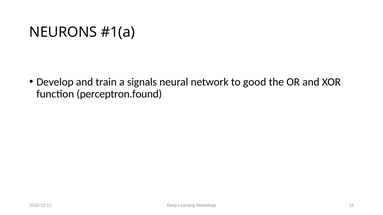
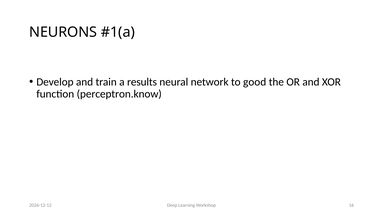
signals: signals -> results (142, 82)
perceptron.found: perceptron.found -> perceptron.know (119, 94)
